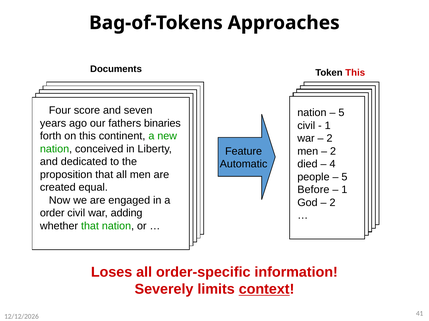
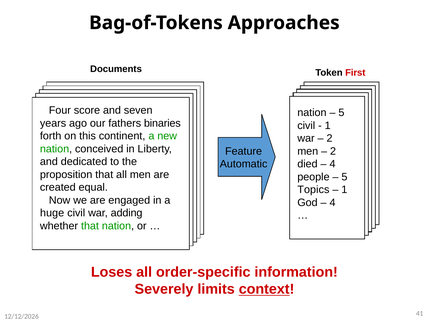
Token This: This -> First (355, 73)
Before: Before -> Topics (313, 190)
2: 2 -> 4 (332, 203)
order: order -> huge (52, 214)
